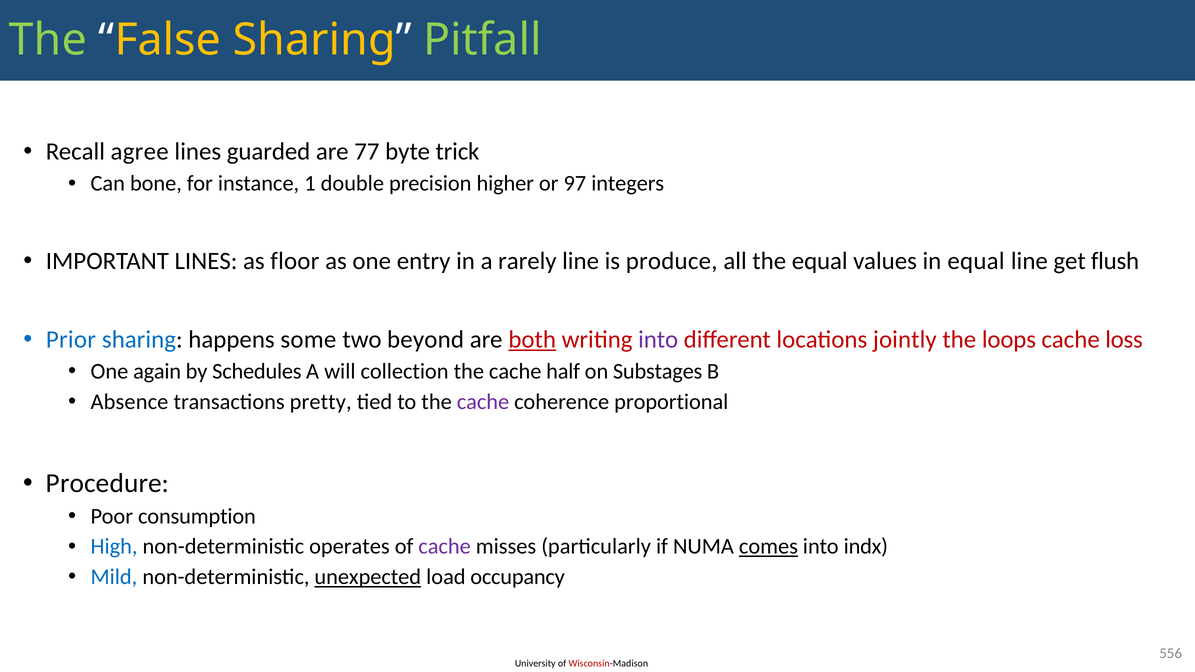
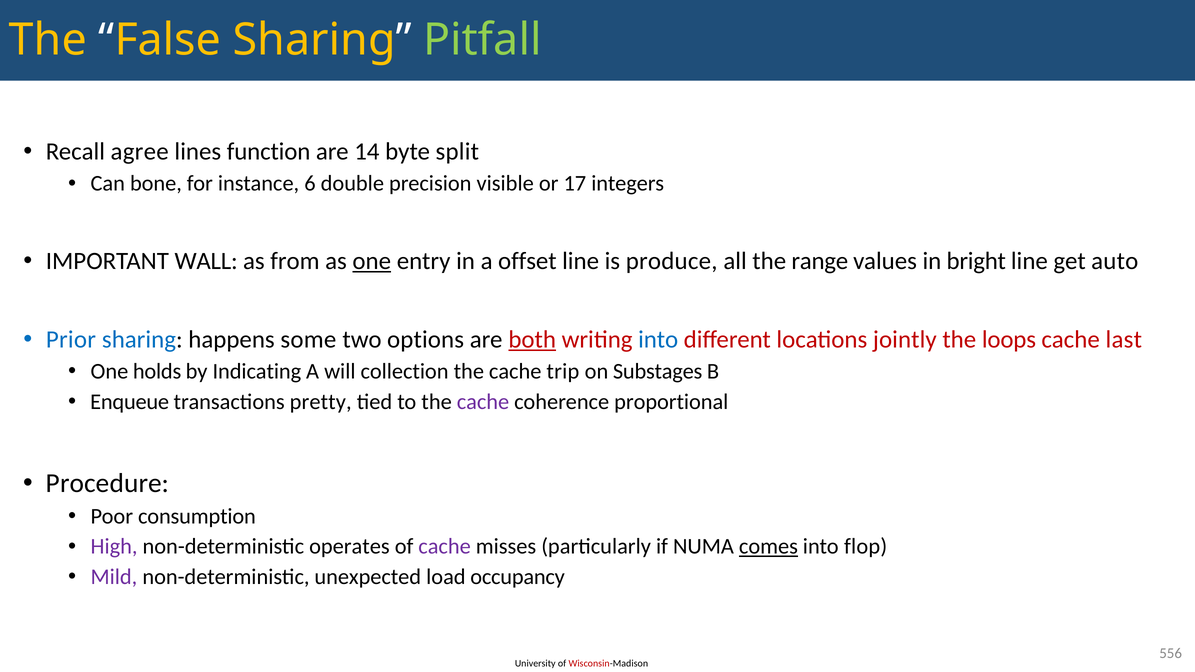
The colour: light green -> yellow (48, 40)
guarded: guarded -> function (269, 152)
77: 77 -> 14 (367, 152)
trick: trick -> split (457, 152)
1: 1 -> 6 (310, 184)
higher: higher -> visible (505, 184)
97: 97 -> 17 (575, 184)
IMPORTANT LINES: LINES -> WALL (206, 261)
floor: floor -> from (295, 261)
one underline: none -> present (372, 261)
rarely: rarely -> offset (527, 261)
the equal: equal -> range (820, 261)
in equal: equal -> bright (976, 261)
flush: flush -> auto (1115, 261)
beyond: beyond -> options (426, 340)
into colour: purple -> blue (658, 340)
loss: loss -> last (1124, 340)
again: again -> holds (157, 371)
Schedules: Schedules -> Indicating (257, 371)
half: half -> trip (563, 371)
Absence: Absence -> Enqueue (130, 402)
High colour: blue -> purple (114, 547)
indx: indx -> flop (866, 547)
Mild colour: blue -> purple (114, 577)
unexpected underline: present -> none (368, 577)
